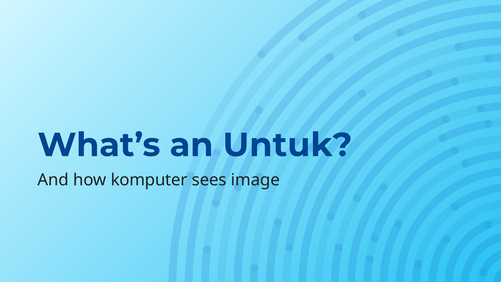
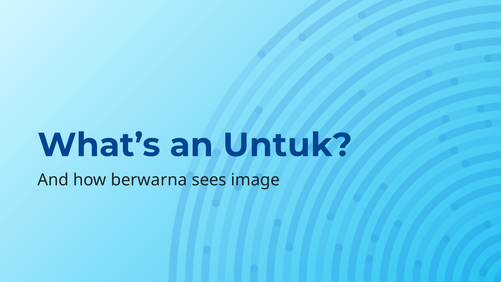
komputer: komputer -> berwarna (149, 180)
